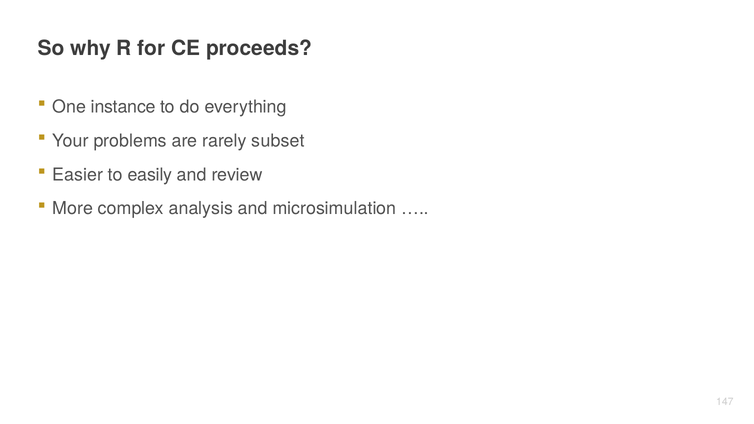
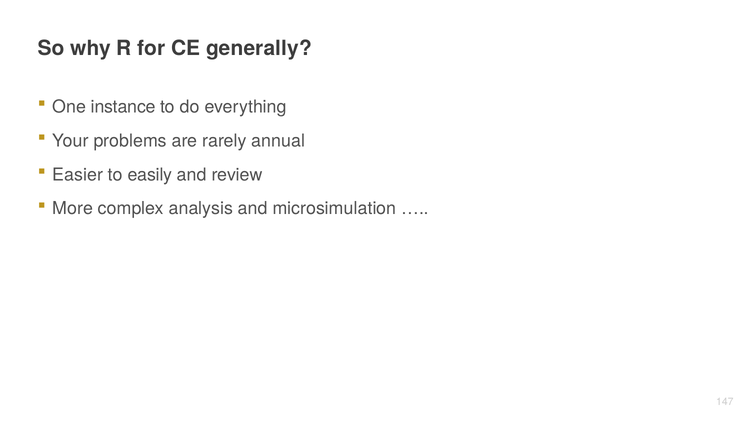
proceeds: proceeds -> generally (259, 49)
subset: subset -> annual (278, 141)
